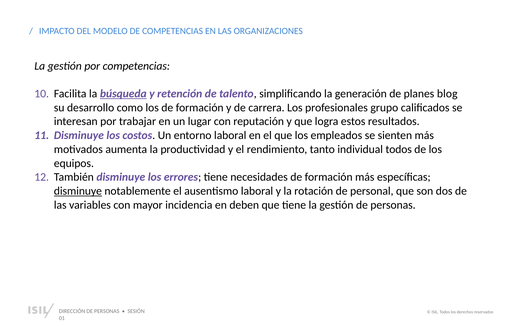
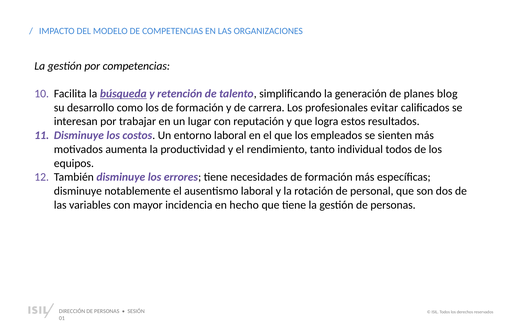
grupo: grupo -> evitar (384, 107)
disminuye underline: present -> none (78, 191)
deben: deben -> hecho (244, 205)
